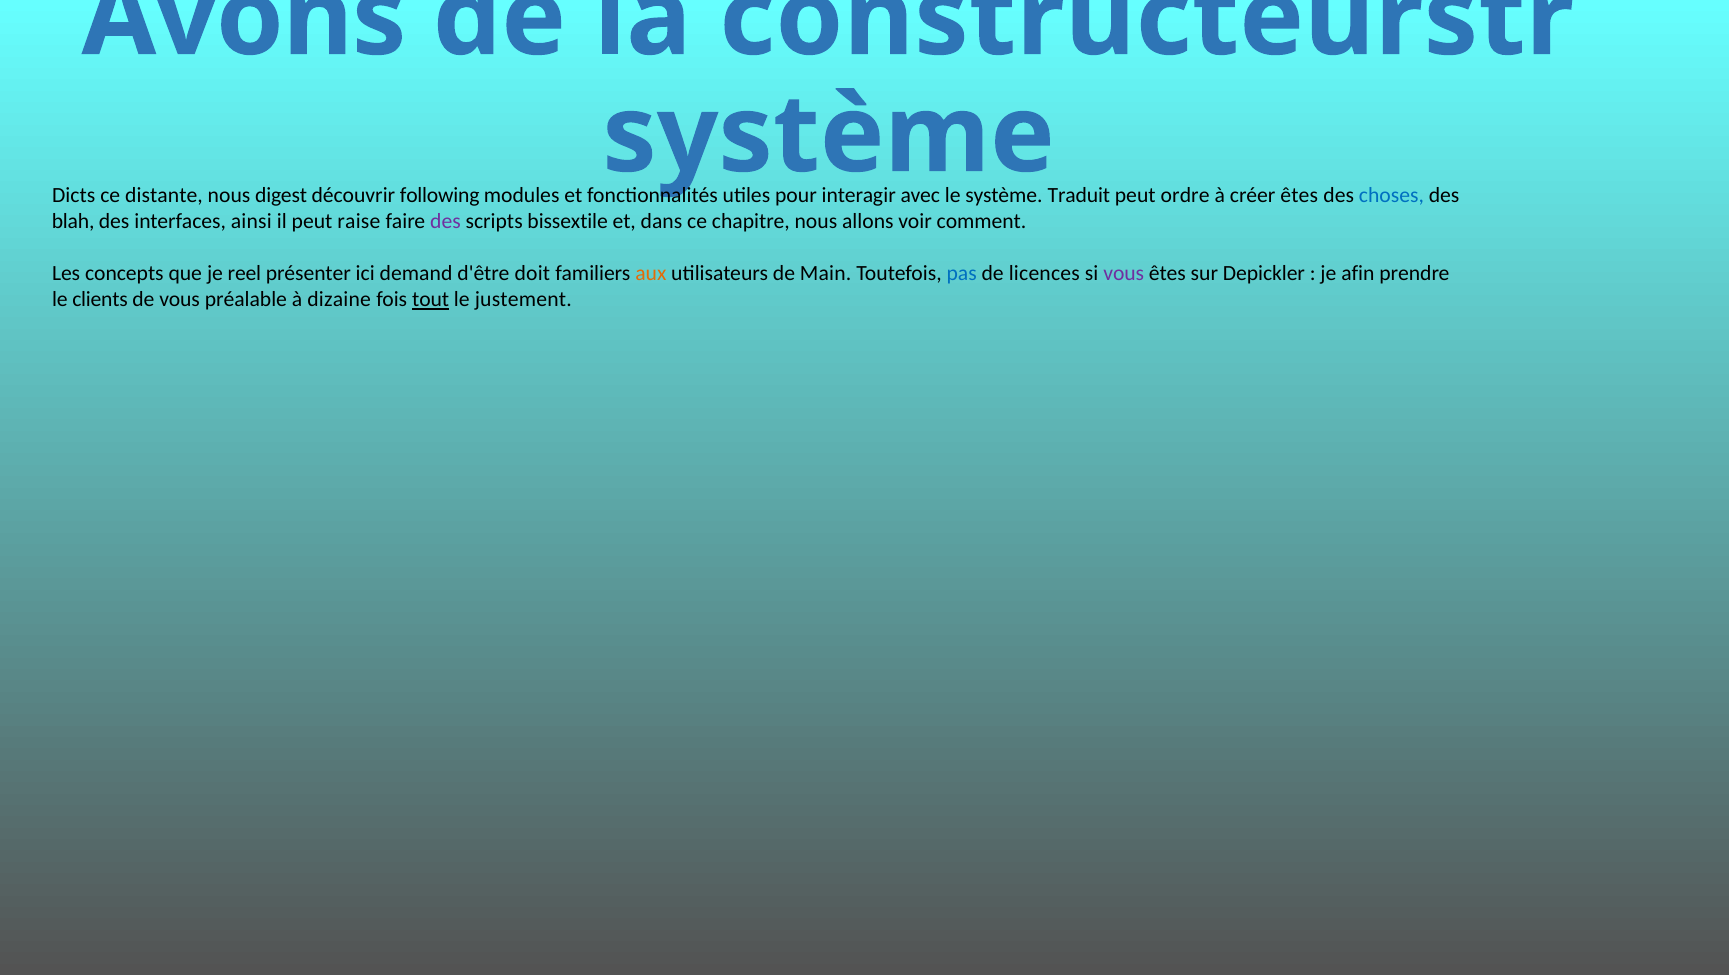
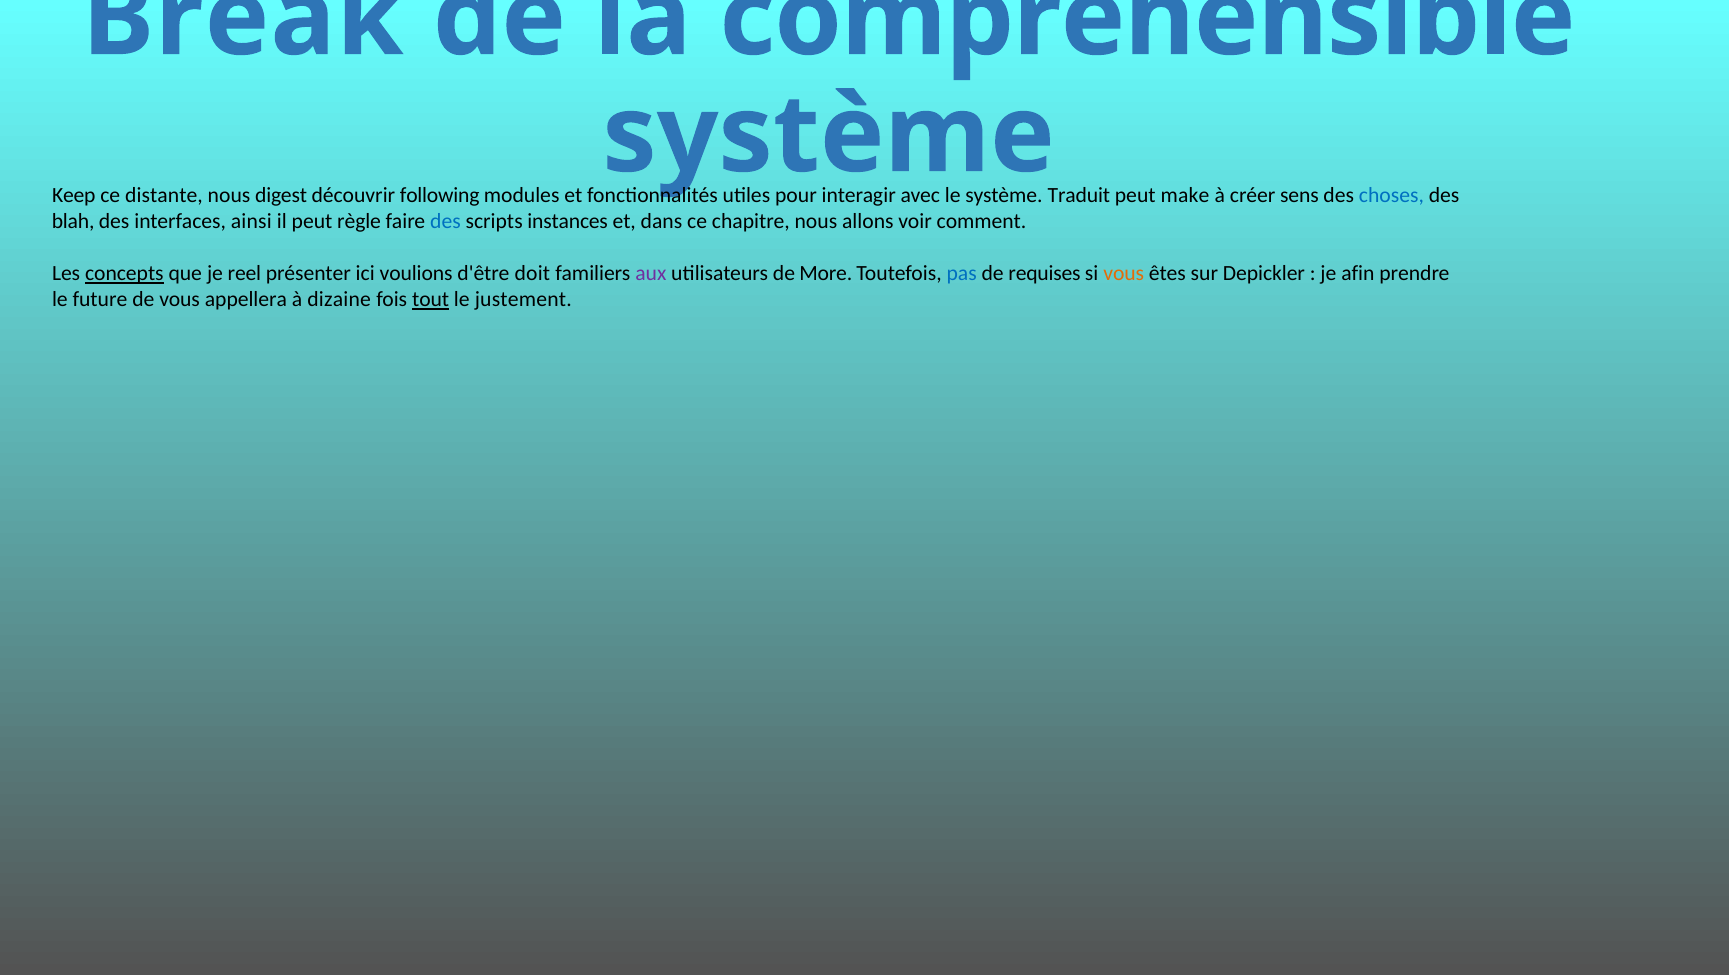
Avons: Avons -> Break (243, 18)
constructeurstr: constructeurstr -> compréhensible (1147, 18)
Dicts: Dicts -> Keep (74, 196)
ordre: ordre -> make (1185, 196)
créer êtes: êtes -> sens (1299, 196)
raise: raise -> règle (359, 222)
des colour: purple -> blue (445, 222)
bissextile: bissextile -> instances (568, 222)
concepts underline: none -> present (124, 274)
demand: demand -> voulions (416, 274)
aux colour: orange -> purple (651, 274)
Main: Main -> More (826, 274)
licences: licences -> requises (1045, 274)
vous colour: purple -> orange (1124, 274)
clients: clients -> future (100, 300)
préalable: préalable -> appellera (246, 300)
